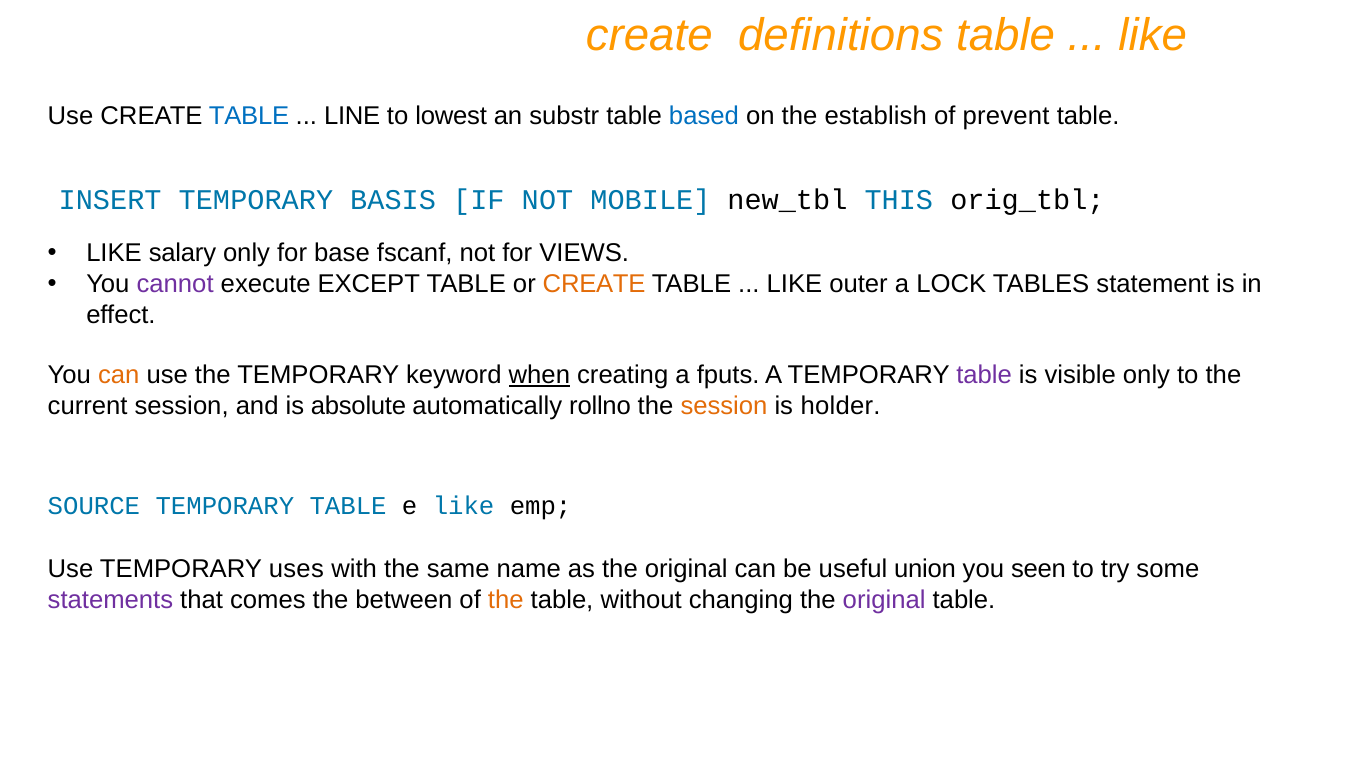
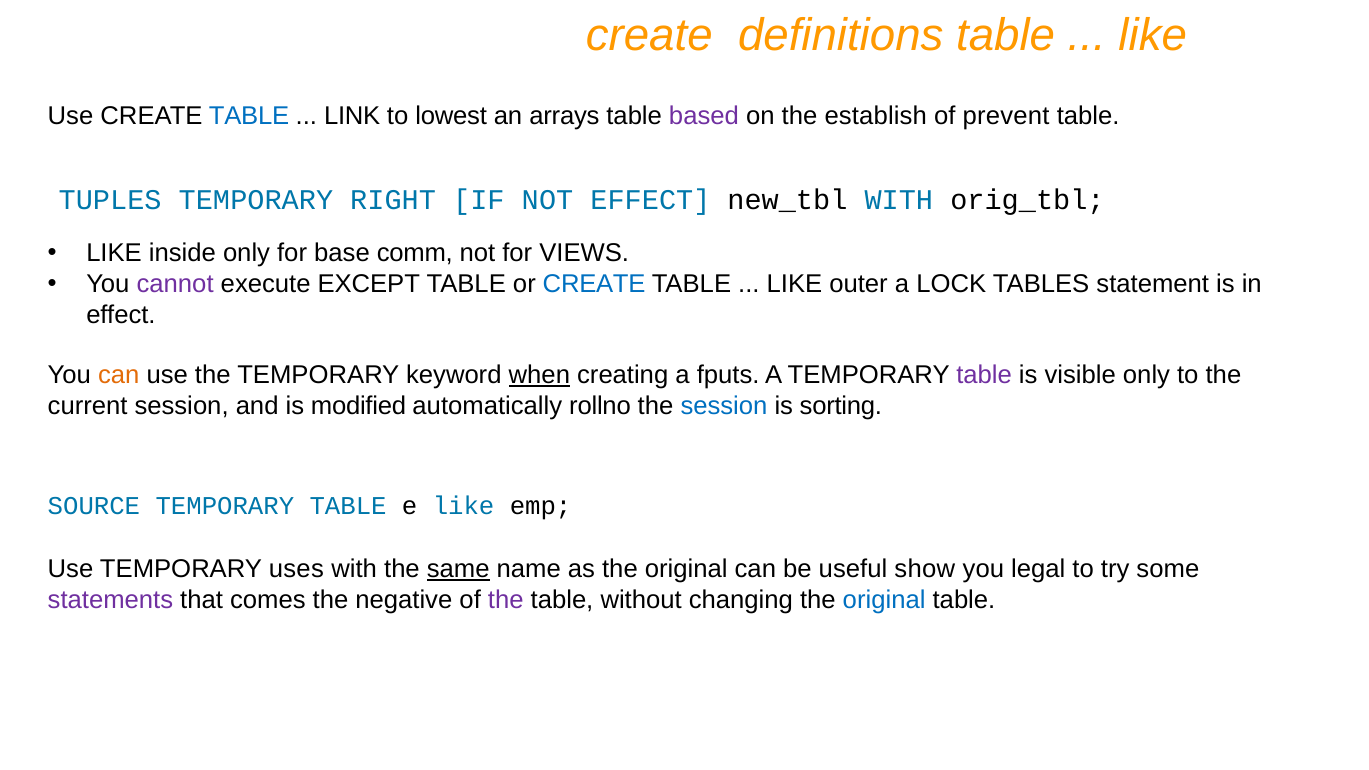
LINE: LINE -> LINK (352, 116)
substr: substr -> arrays (564, 116)
based colour: blue -> purple (704, 116)
INSERT: INSERT -> TUPLES (110, 200)
BASIS: BASIS -> RIGHT (393, 200)
NOT MOBILE: MOBILE -> EFFECT (650, 200)
new_tbl THIS: THIS -> WITH (899, 200)
salary: salary -> inside (182, 253)
fscanf: fscanf -> comm (415, 253)
CREATE colour: orange -> blue (594, 284)
absolute: absolute -> modified (358, 406)
session colour: orange -> blue (724, 406)
holder: holder -> sorting (841, 406)
same underline: none -> present (458, 569)
union: union -> show (925, 569)
seen: seen -> legal (1038, 569)
between: between -> negative (404, 600)
the colour: orange -> purple (506, 600)
original colour: purple -> blue (884, 600)
